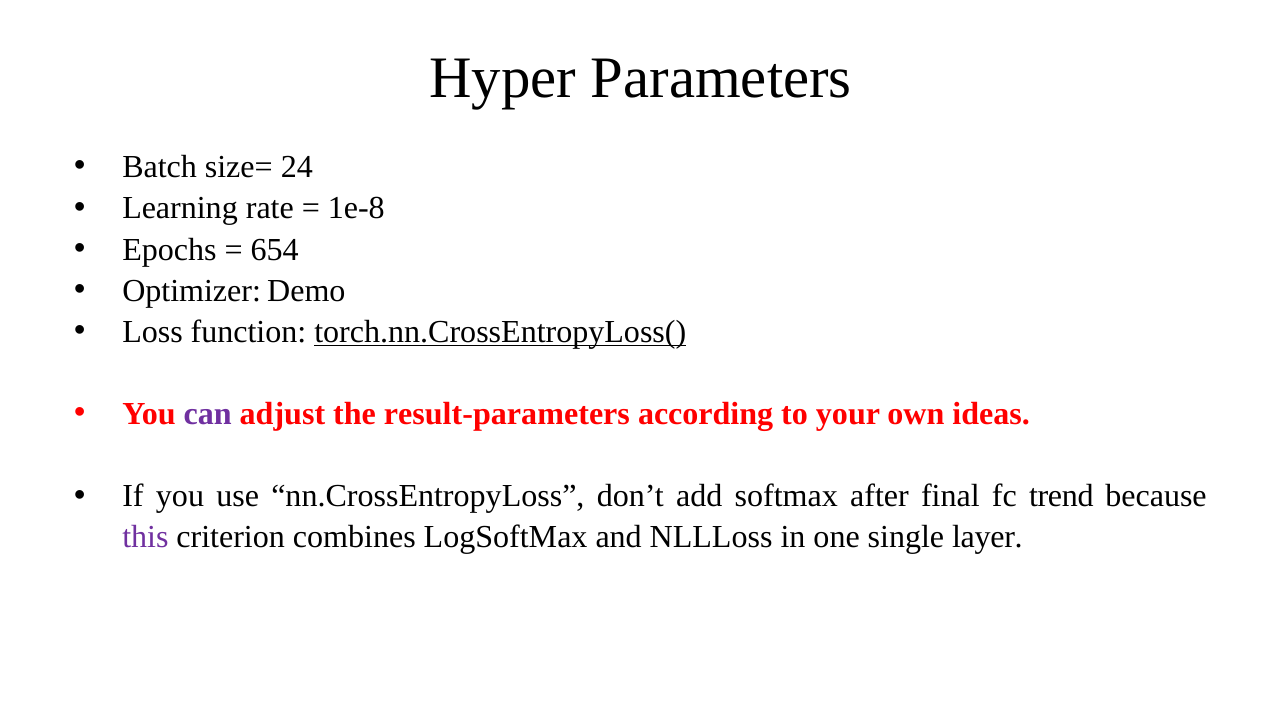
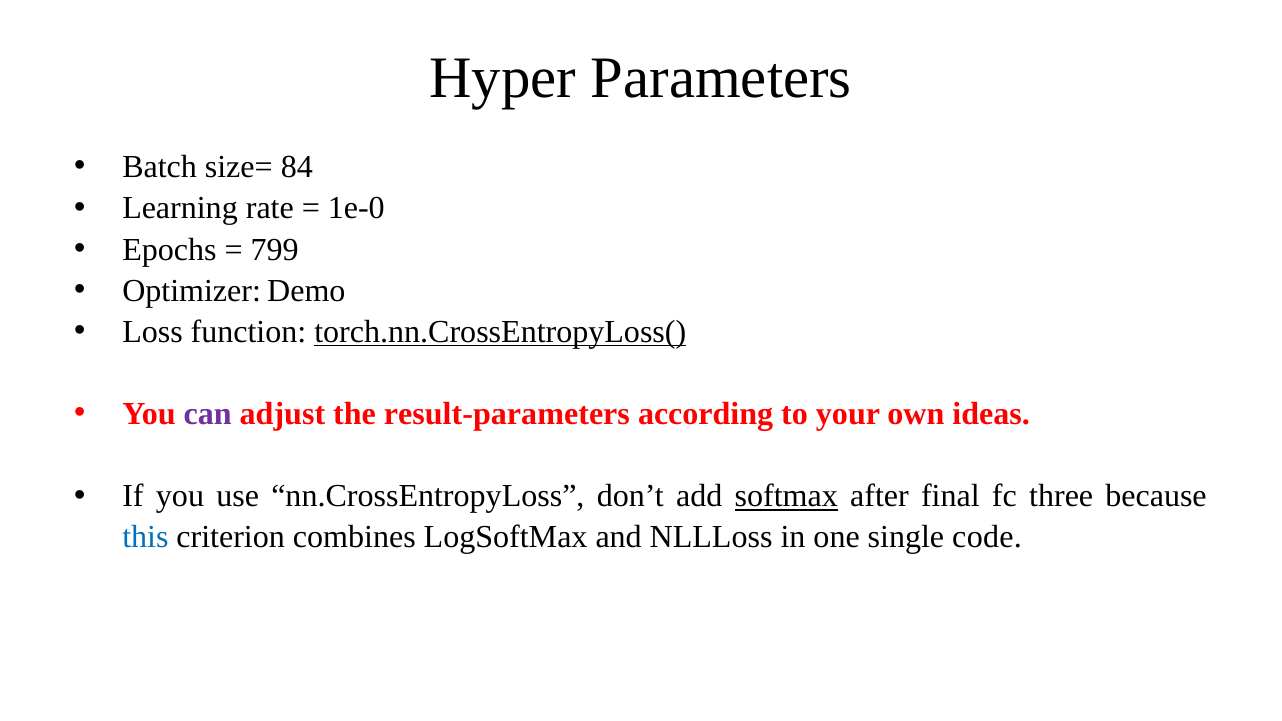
24: 24 -> 84 (297, 167)
1e-8: 1e-8 -> 1e-0 (356, 208)
654: 654 -> 799 (275, 249)
softmax underline: none -> present (786, 496)
trend: trend -> three (1061, 496)
this colour: purple -> blue (145, 538)
layer: layer -> code (987, 538)
